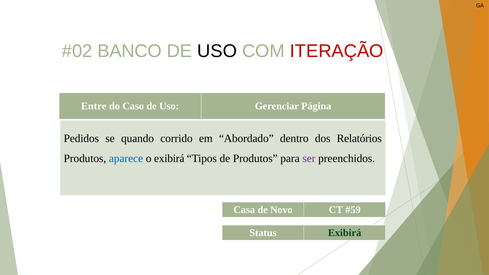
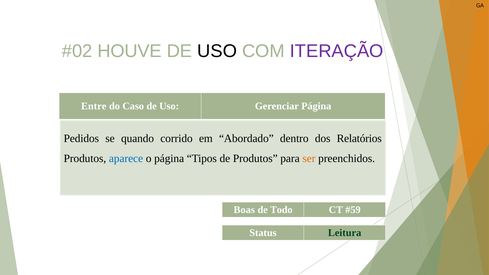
BANCO: BANCO -> HOUVE (130, 51)
ITERAÇÃO colour: red -> purple (337, 51)
o exibirá: exibirá -> página (169, 159)
ser colour: purple -> orange (309, 159)
Casa: Casa -> Boas (244, 210)
Novo: Novo -> Todo (281, 210)
Status Exibirá: Exibirá -> Leitura (345, 233)
